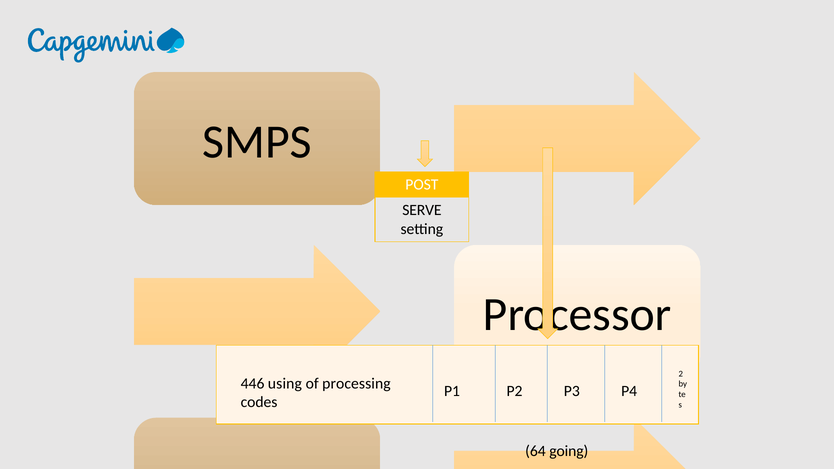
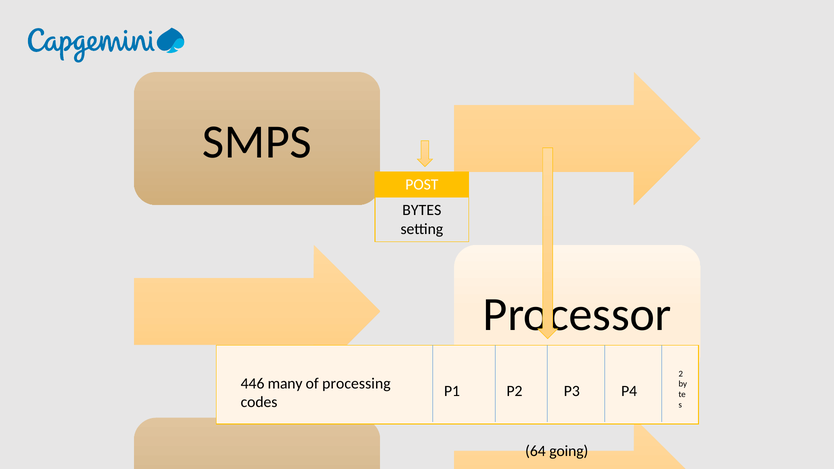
SERVE: SERVE -> BYTES (422, 210)
using: using -> many (285, 384)
